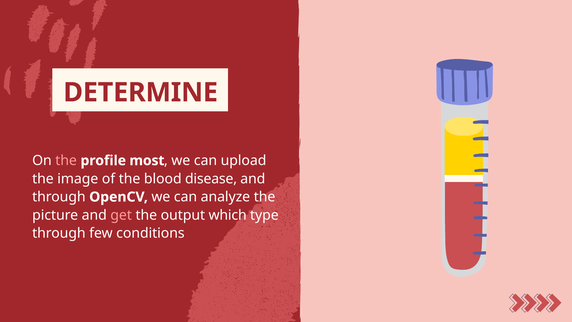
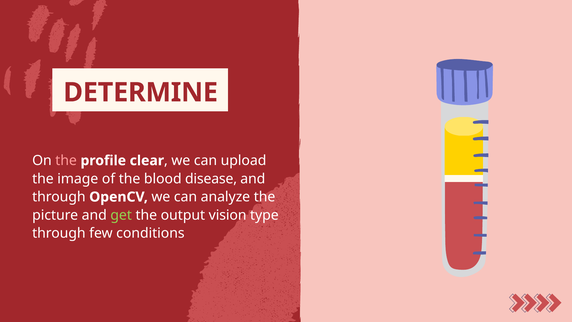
most: most -> clear (147, 160)
get colour: pink -> light green (121, 215)
which: which -> vision (228, 215)
